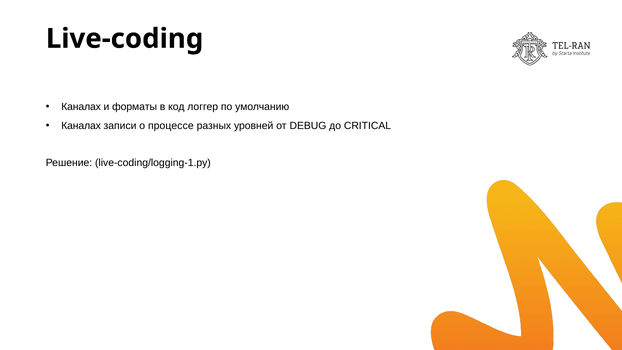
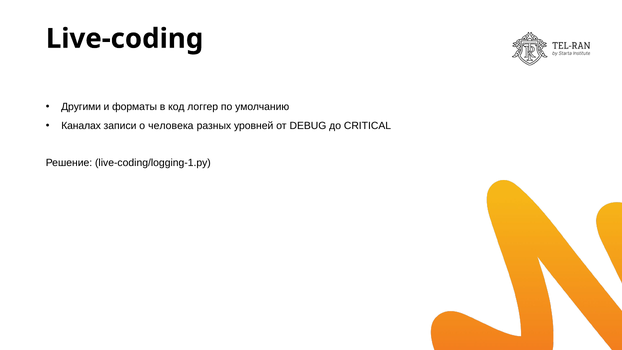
Каналах: Каналах -> Другими (81, 107)
процессе: процессе -> человека (171, 126)
